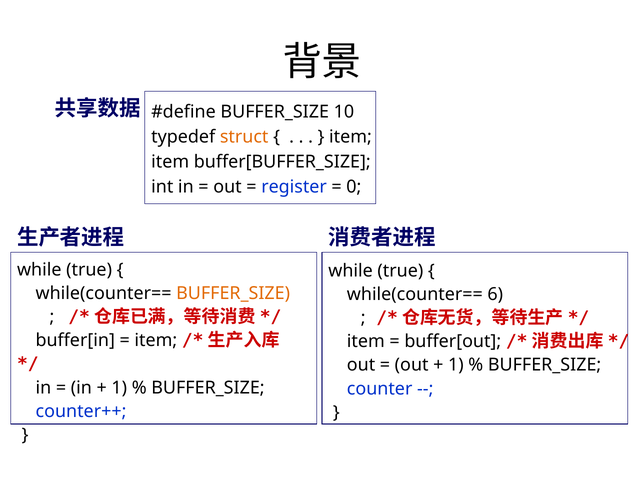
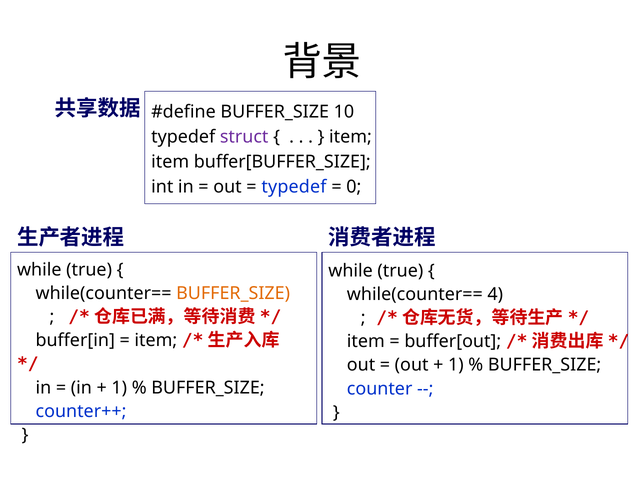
struct colour: orange -> purple (244, 137)
register: register -> typedef (294, 187)
6: 6 -> 4 (495, 294)
